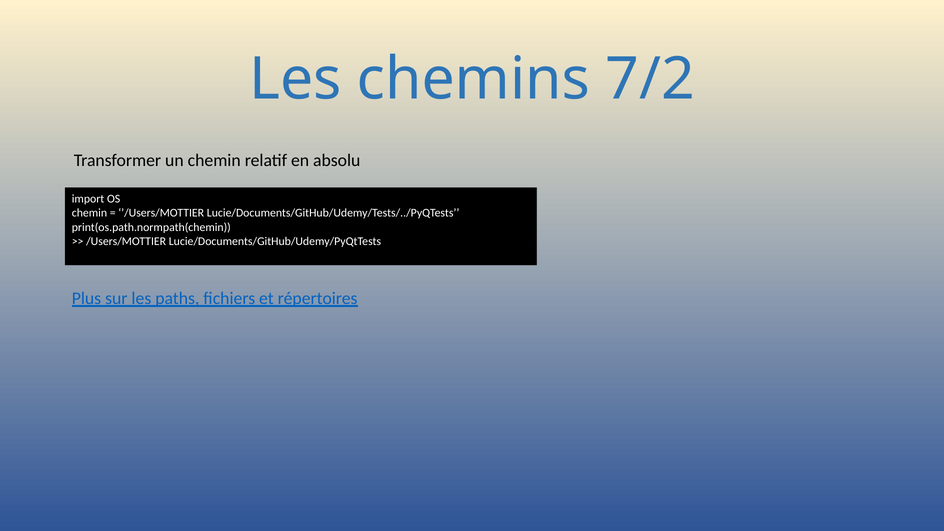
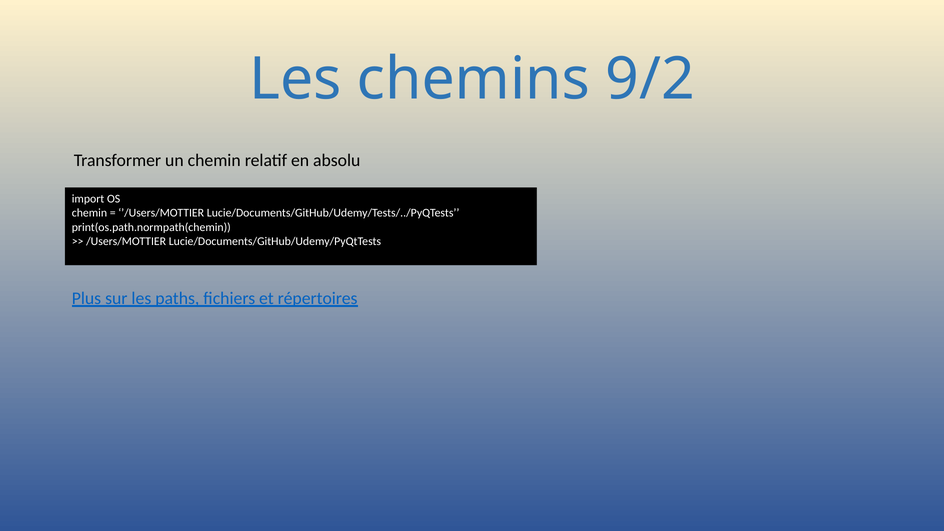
7/2: 7/2 -> 9/2 (650, 79)
